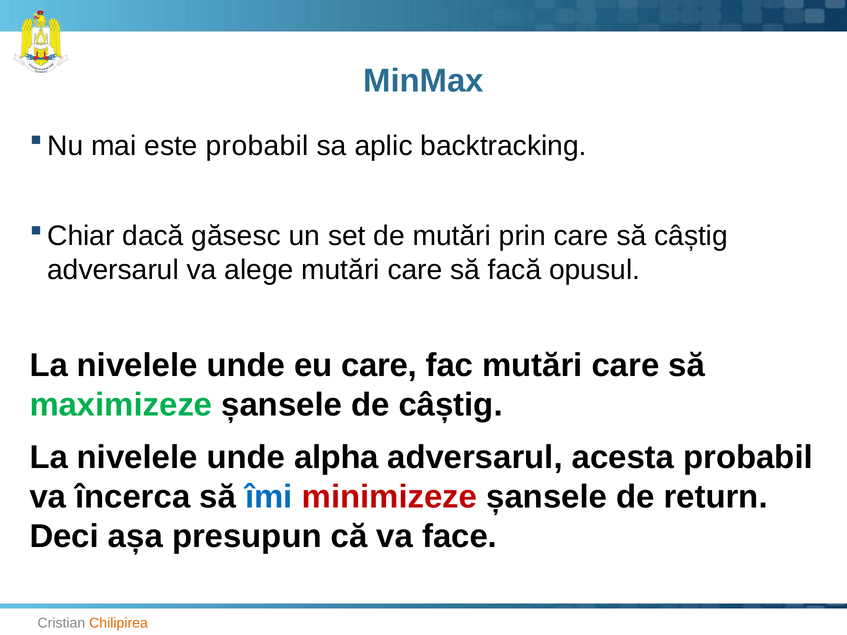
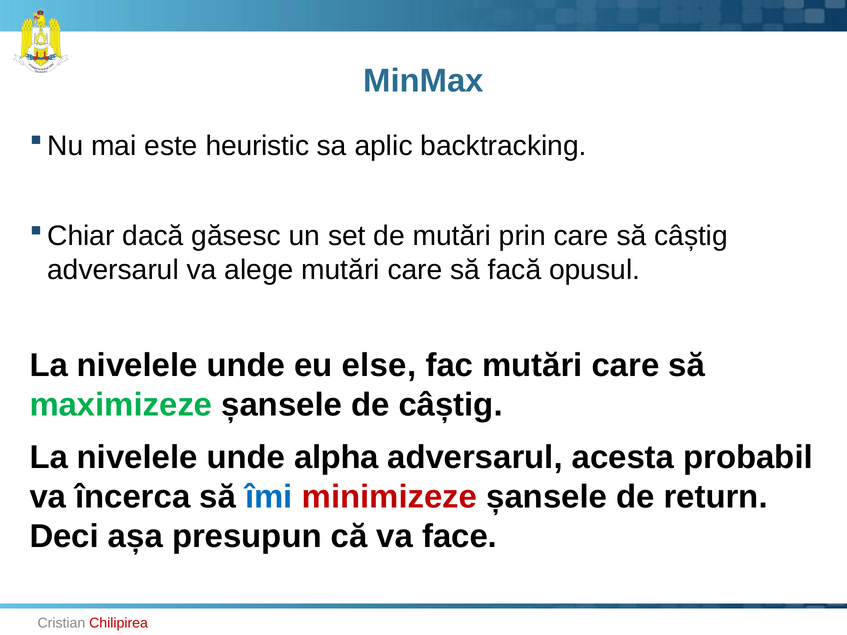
este probabil: probabil -> heuristic (257, 146)
eu care: care -> else (379, 365)
Chilipirea colour: orange -> red (119, 623)
